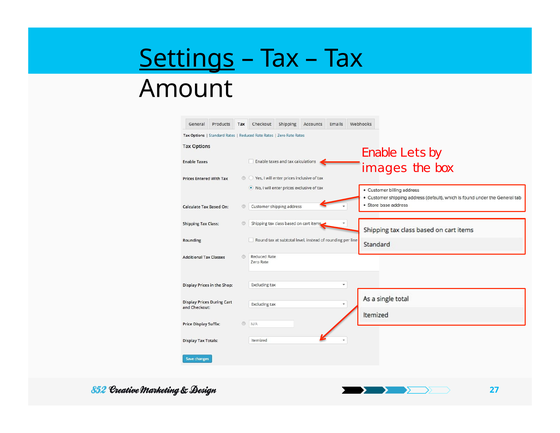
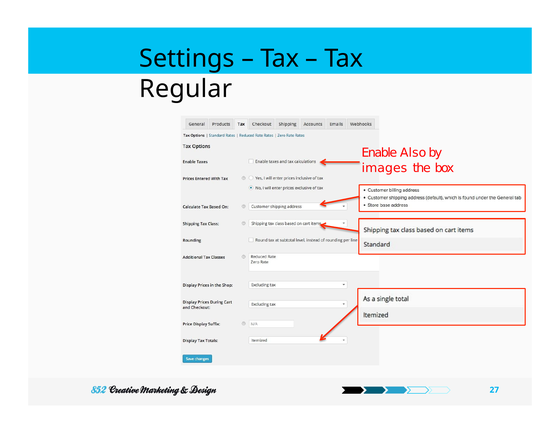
Settings underline: present -> none (187, 59)
Amount: Amount -> Regular (186, 89)
Lets: Lets -> Also (413, 153)
